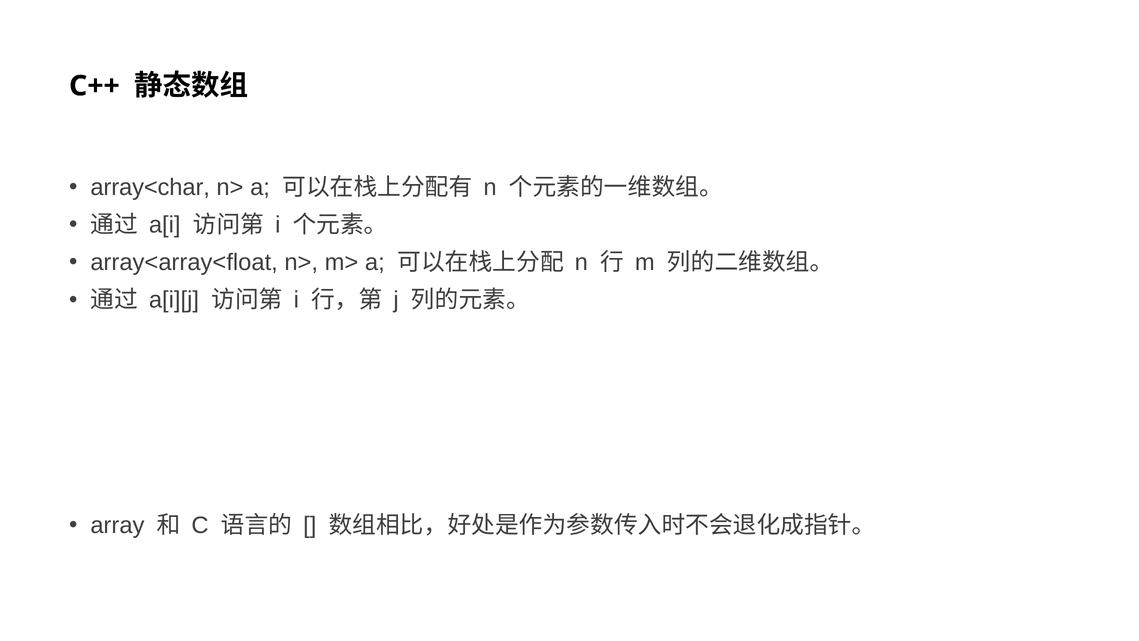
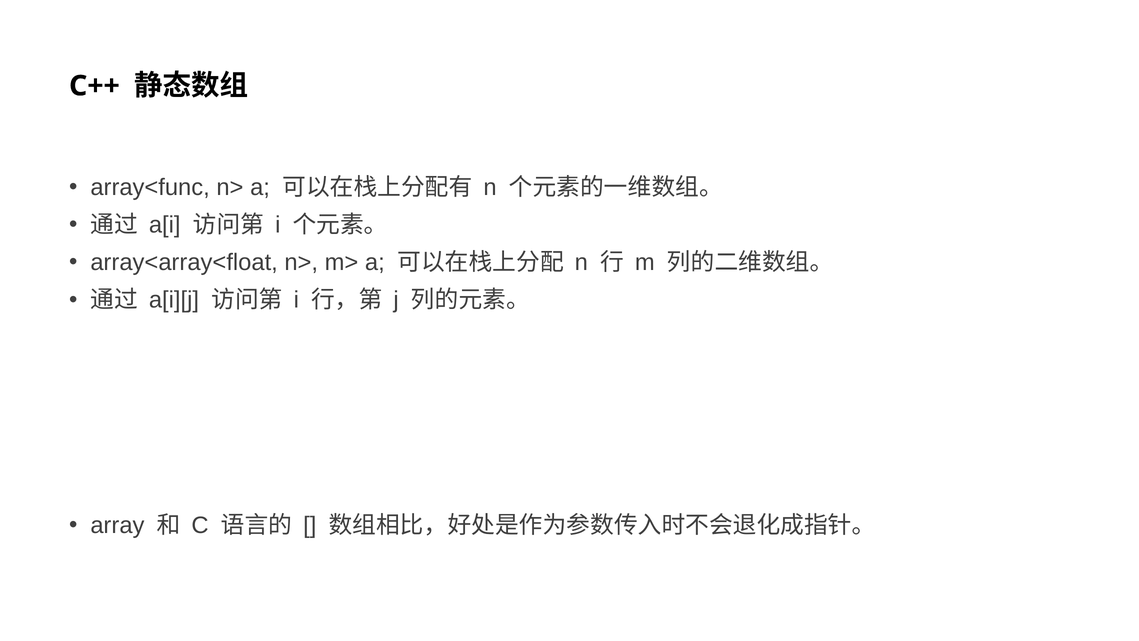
array<char: array<char -> array<func (150, 187)
